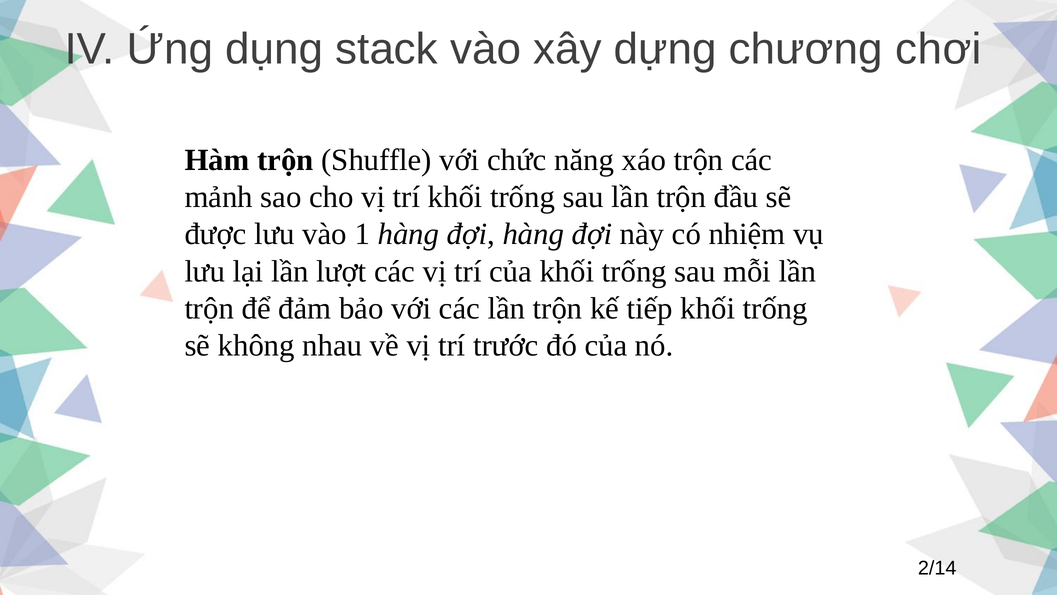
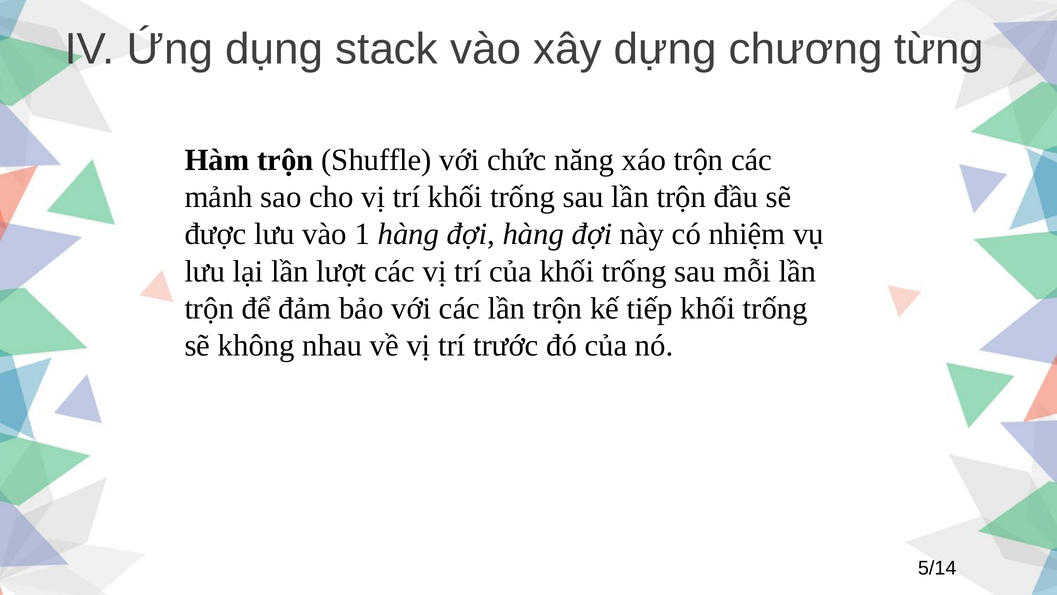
chơi: chơi -> từng (939, 49)
2/14: 2/14 -> 5/14 (937, 568)
